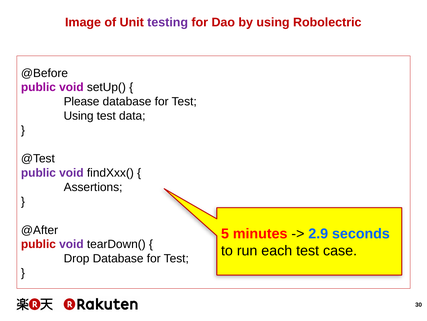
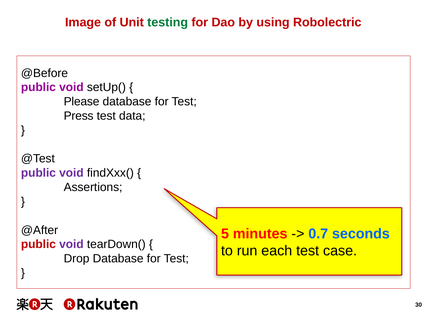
testing colour: purple -> green (168, 22)
Using: Using -> Press (79, 116)
2.9: 2.9 -> 0.7 (318, 233)
